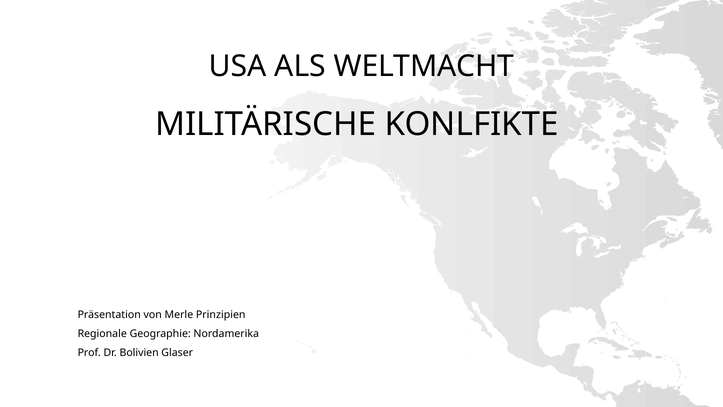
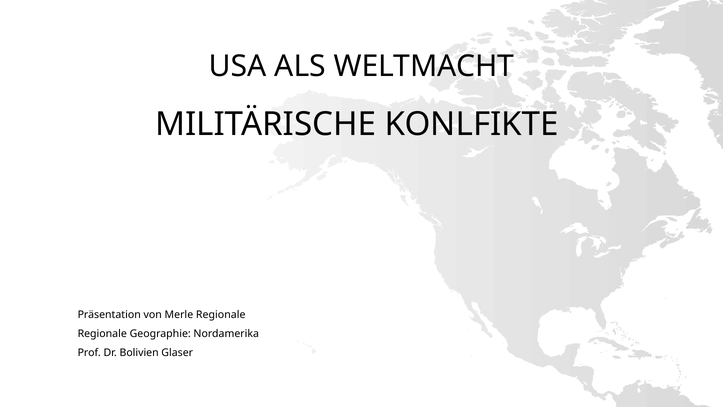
Merle Prinzipien: Prinzipien -> Regionale (221, 314)
